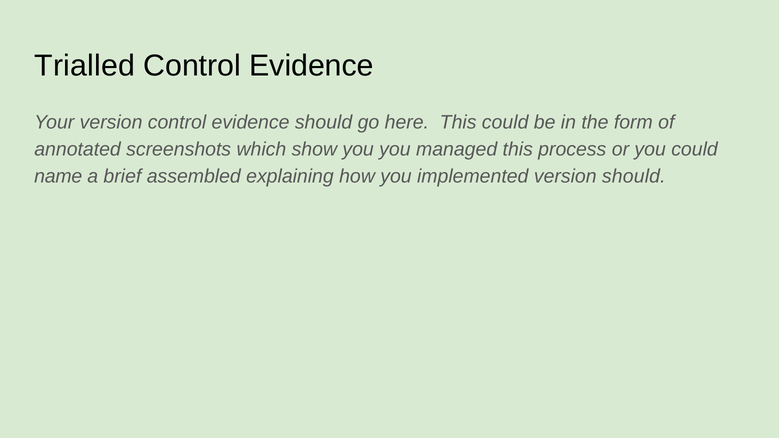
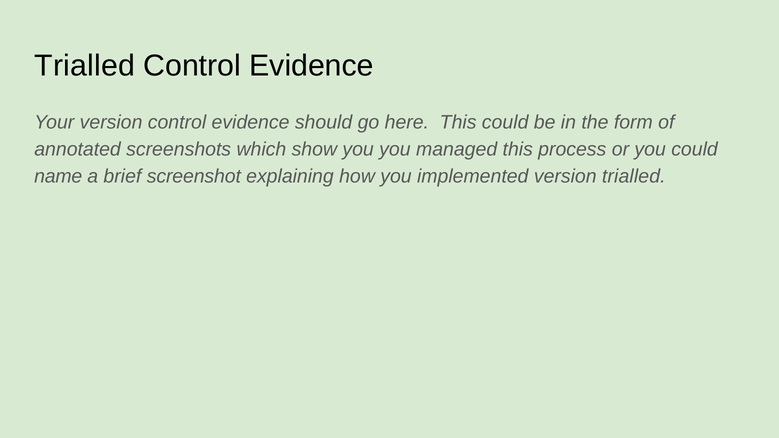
assembled: assembled -> screenshot (194, 176)
version should: should -> trialled (634, 176)
